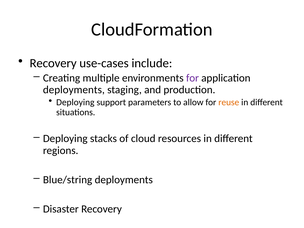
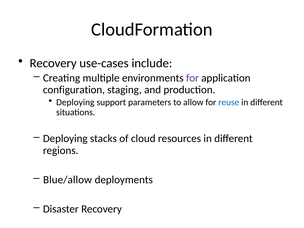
deployments: deployments -> configuration (74, 90)
reuse colour: orange -> blue (229, 102)
Blue/string: Blue/string -> Blue/allow (68, 180)
